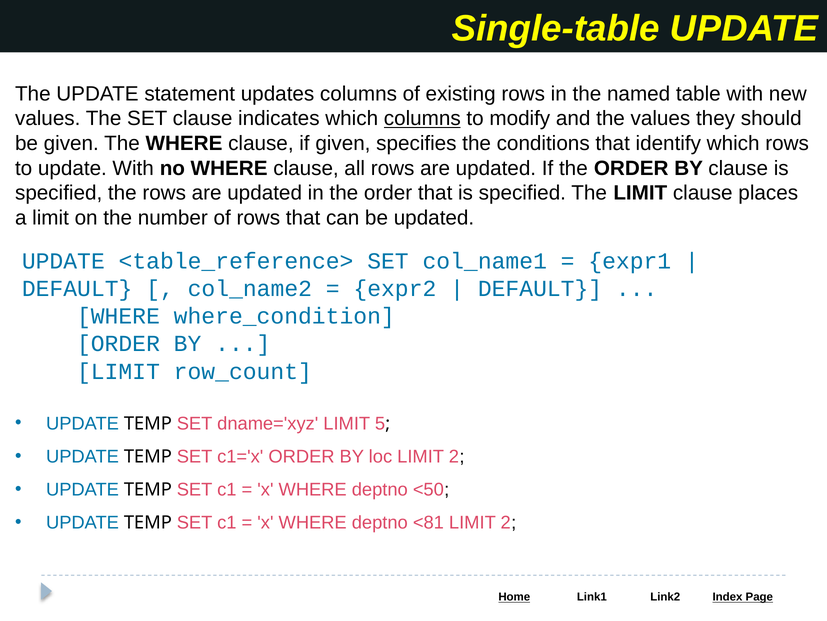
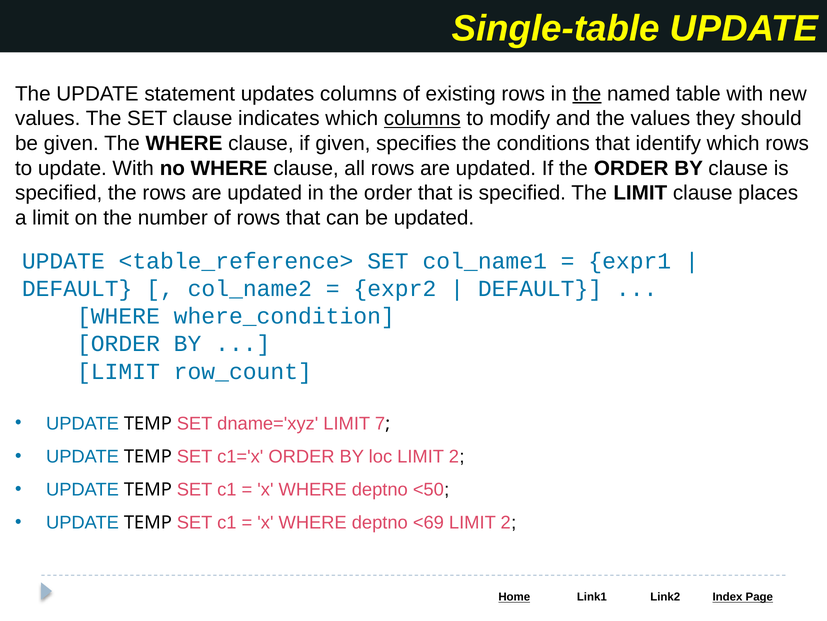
the underline: none -> present (587, 94)
5: 5 -> 7 (380, 423)
<81: <81 -> <69 (428, 522)
